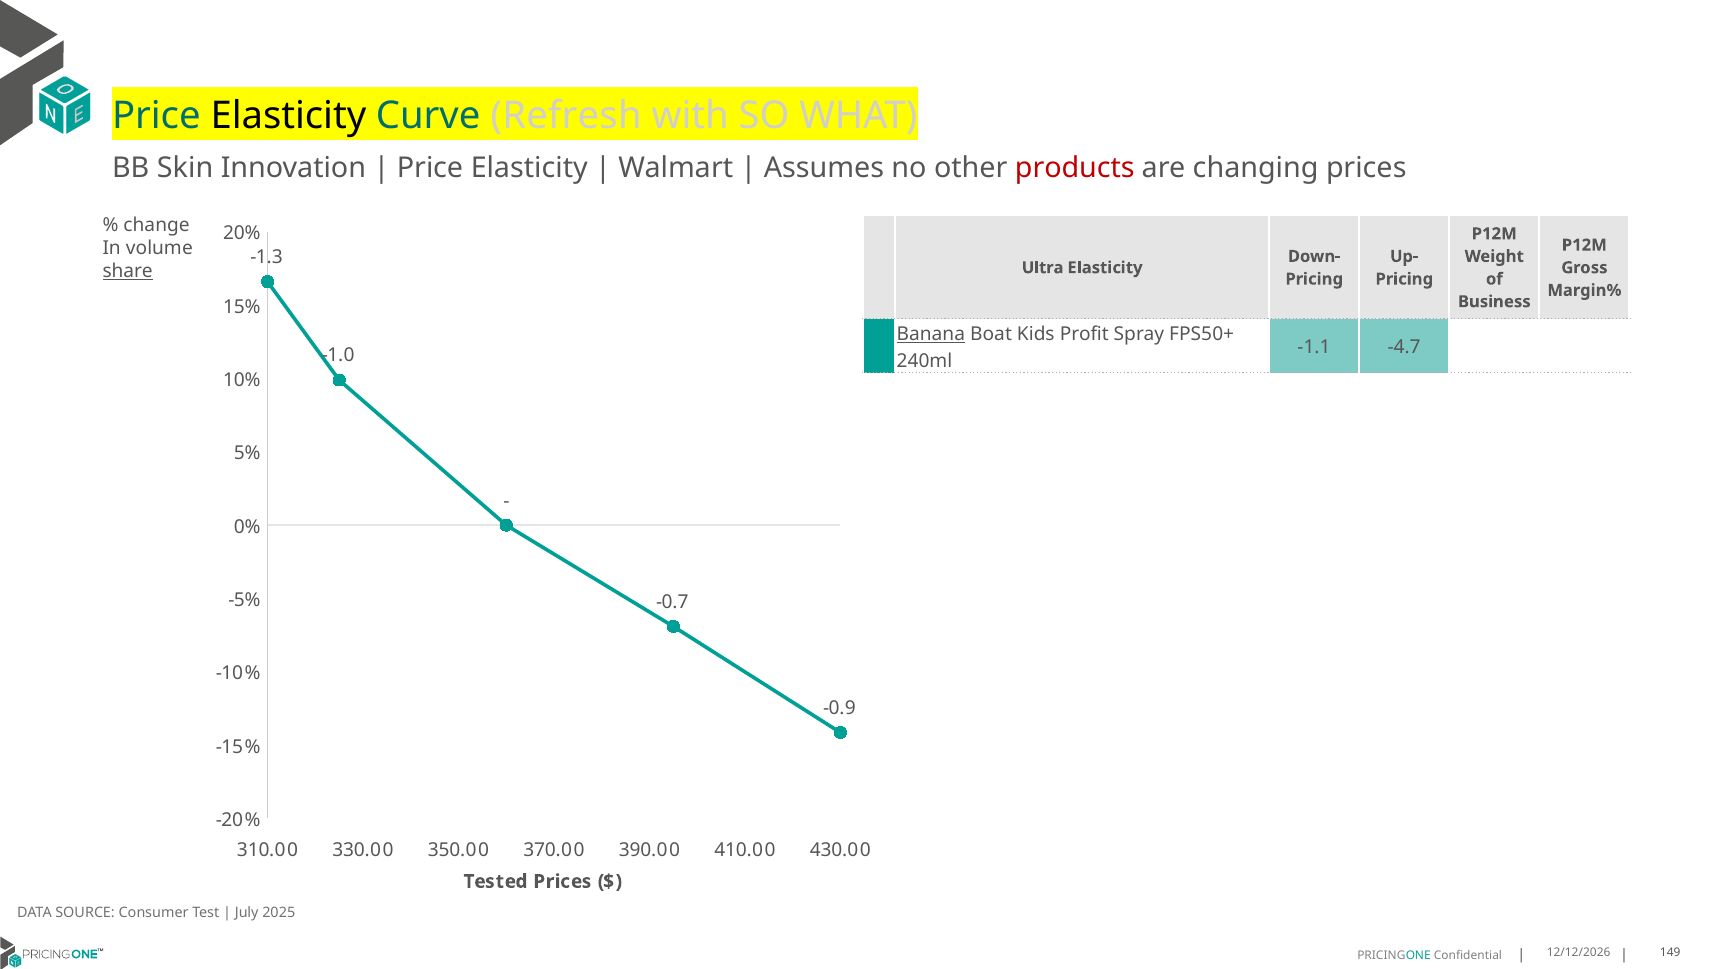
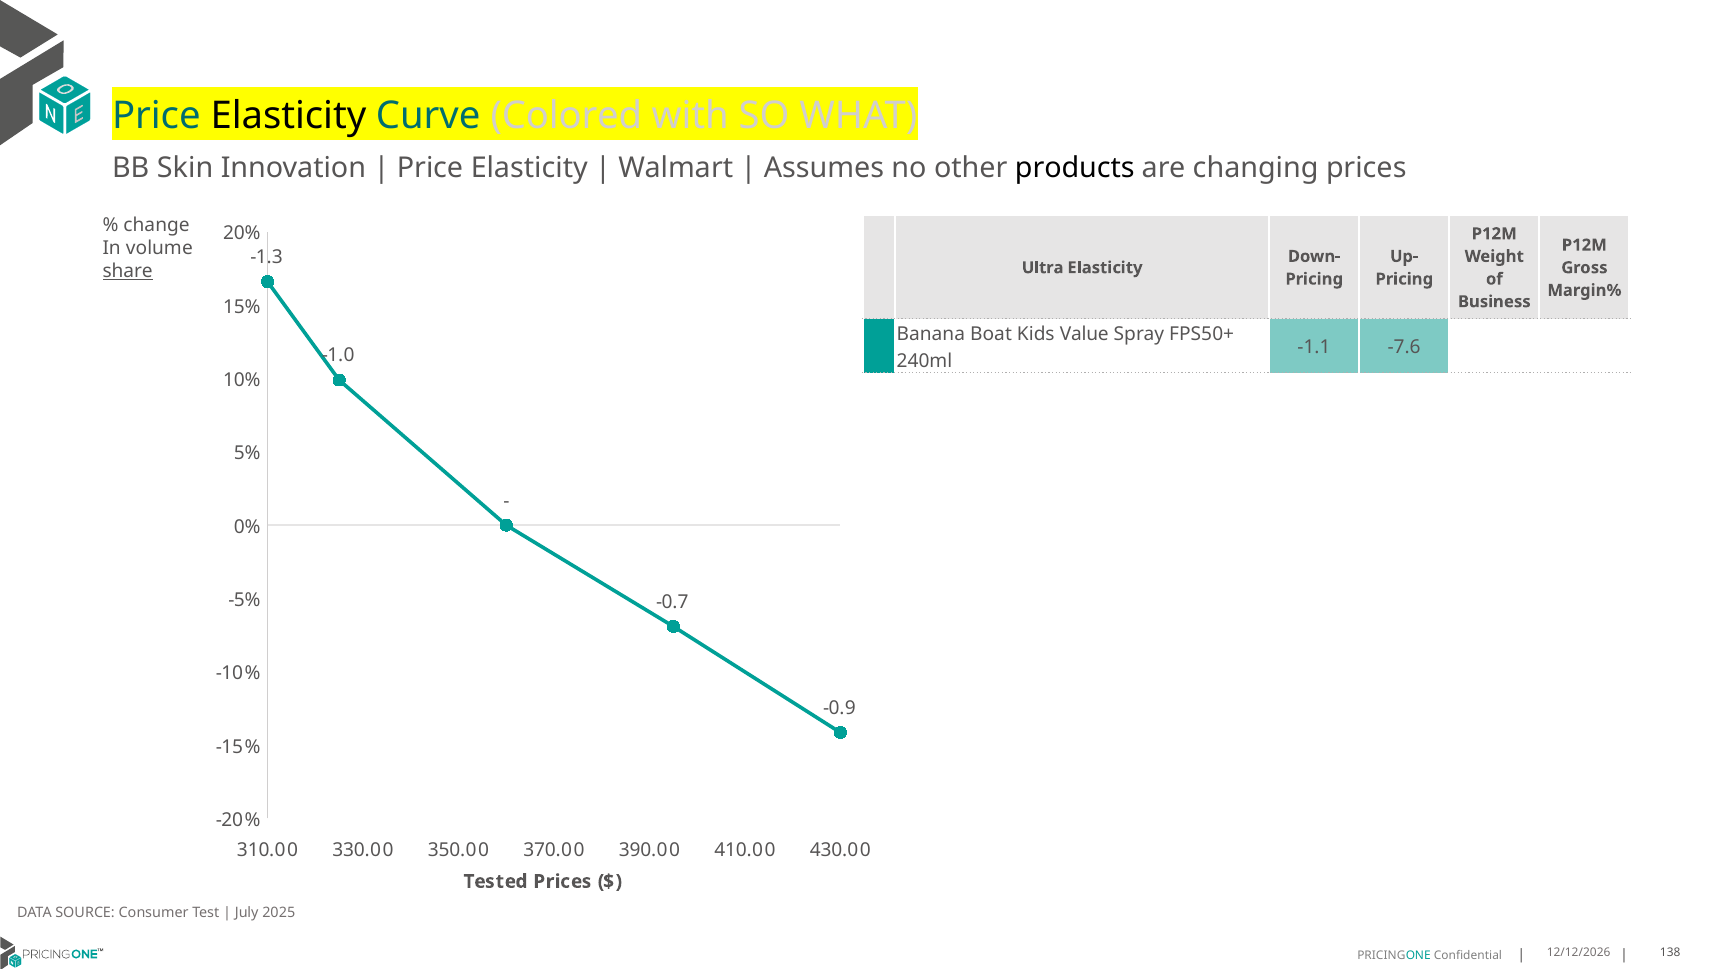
Refresh: Refresh -> Colored (566, 116)
products colour: red -> black (1075, 168)
Banana underline: present -> none (931, 334)
Profit: Profit -> Value (1084, 334)
-4.7: -4.7 -> -7.6 (1404, 347)
149: 149 -> 138 (1670, 953)
